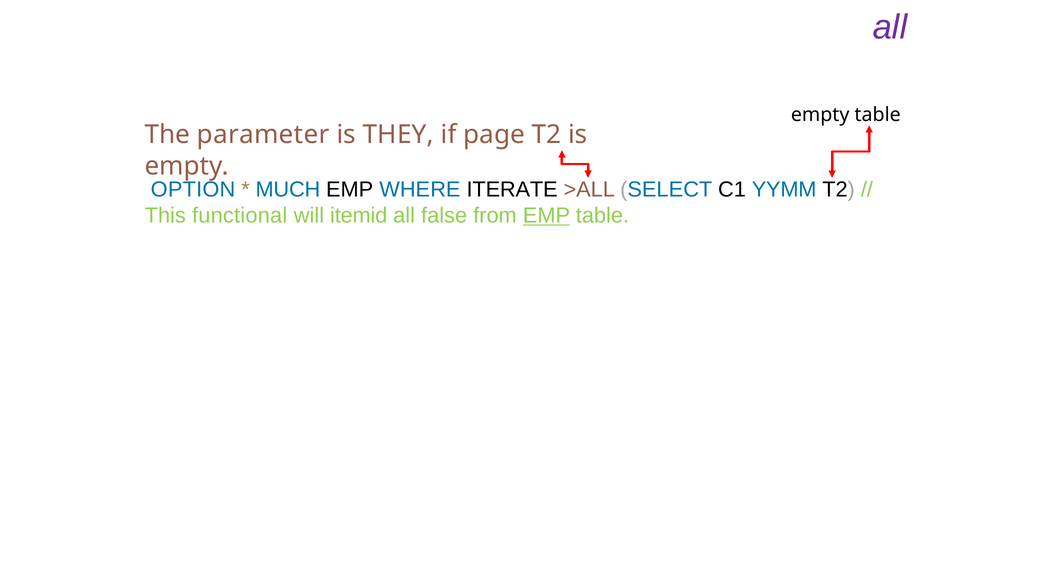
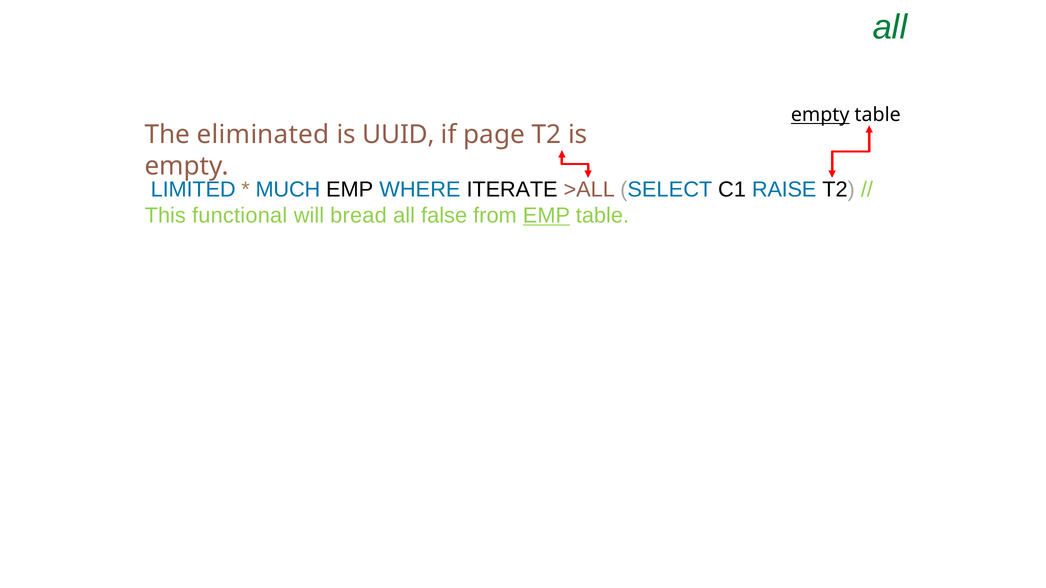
all colour: purple -> green (890, 27)
empty underline: none -> present (820, 115)
parameter: parameter -> eliminated (263, 135)
THEY: THEY -> UUID (398, 135)
OPTION: OPTION -> LIMITED (193, 190)
YYMM: YYMM -> RAISE (784, 190)
itemid: itemid -> bread (359, 216)
